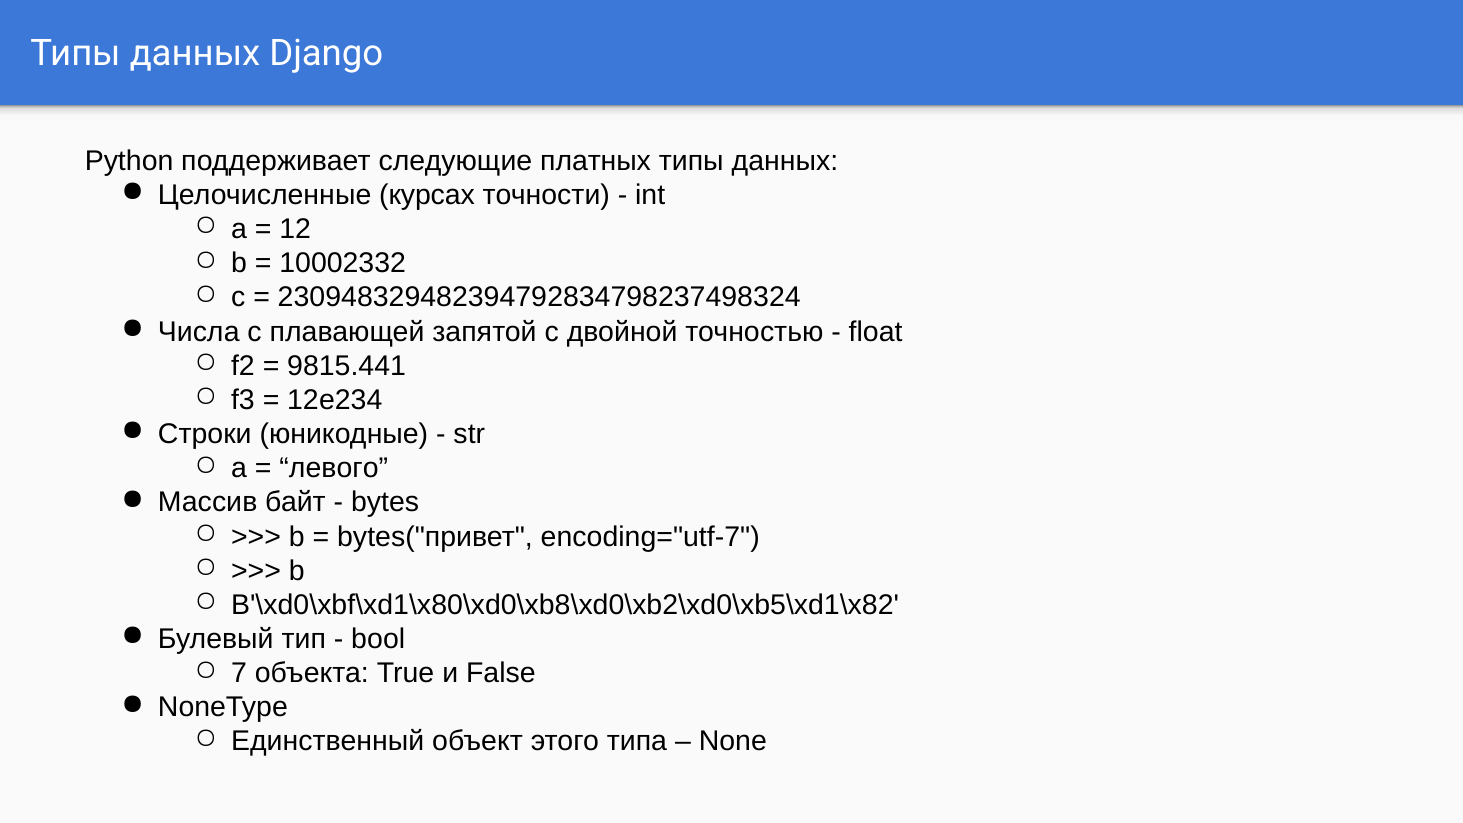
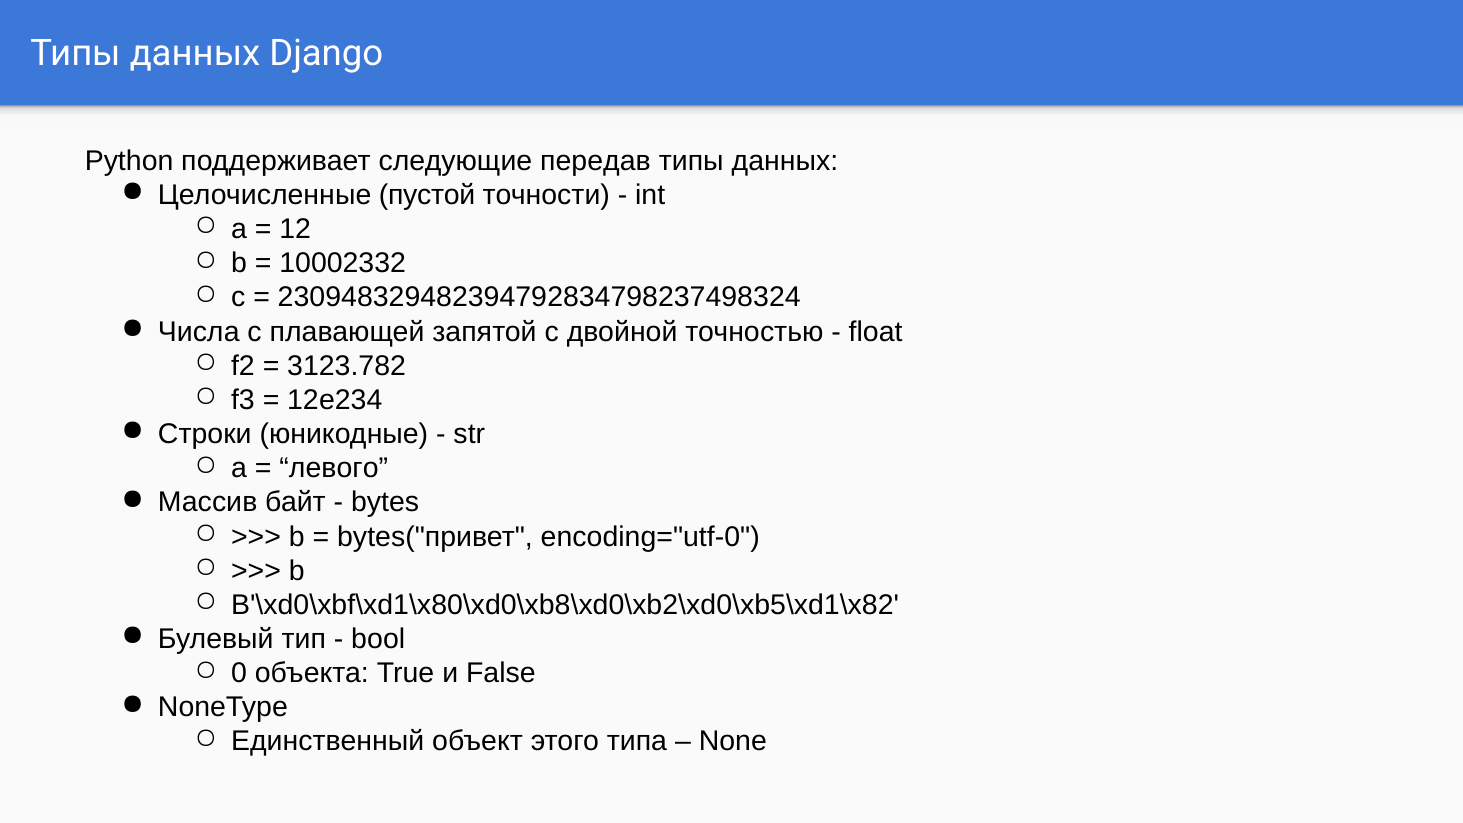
платных: платных -> передав (596, 161)
курсах: курсах -> пустой (427, 195)
9815.441: 9815.441 -> 3123.782 (347, 366)
encoding="utf-7: encoding="utf-7 -> encoding="utf-0 (650, 537)
7: 7 -> 0 (239, 673)
